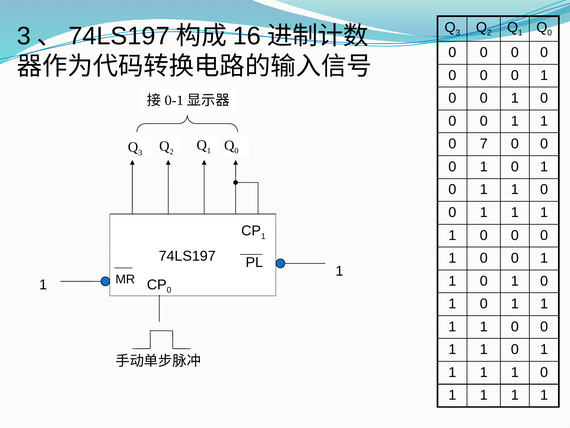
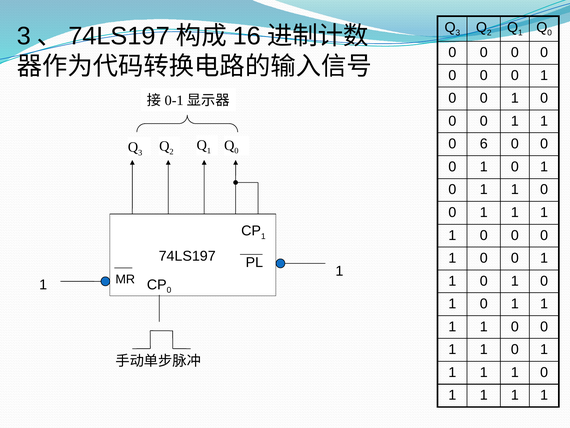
7: 7 -> 6 (484, 144)
